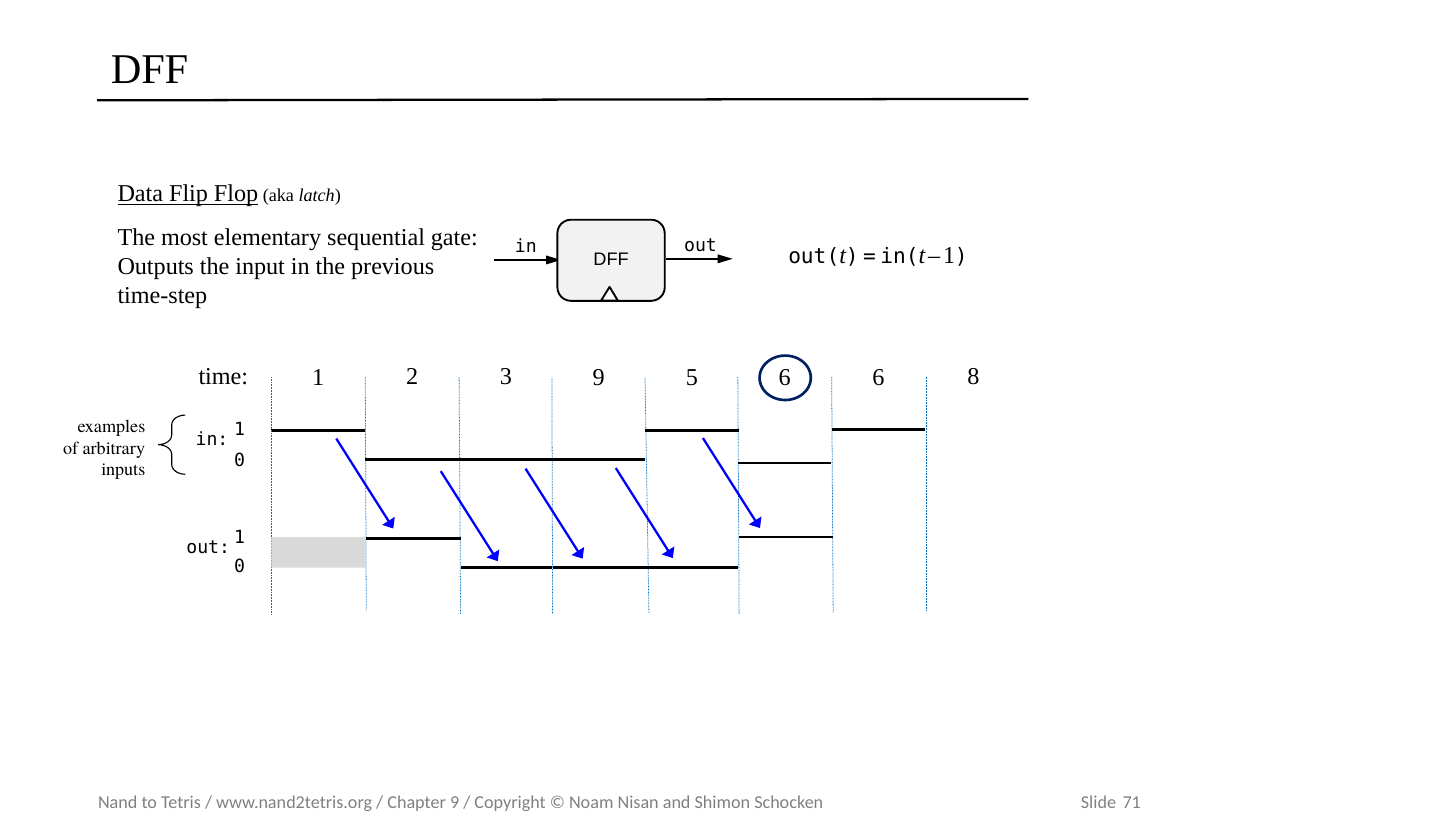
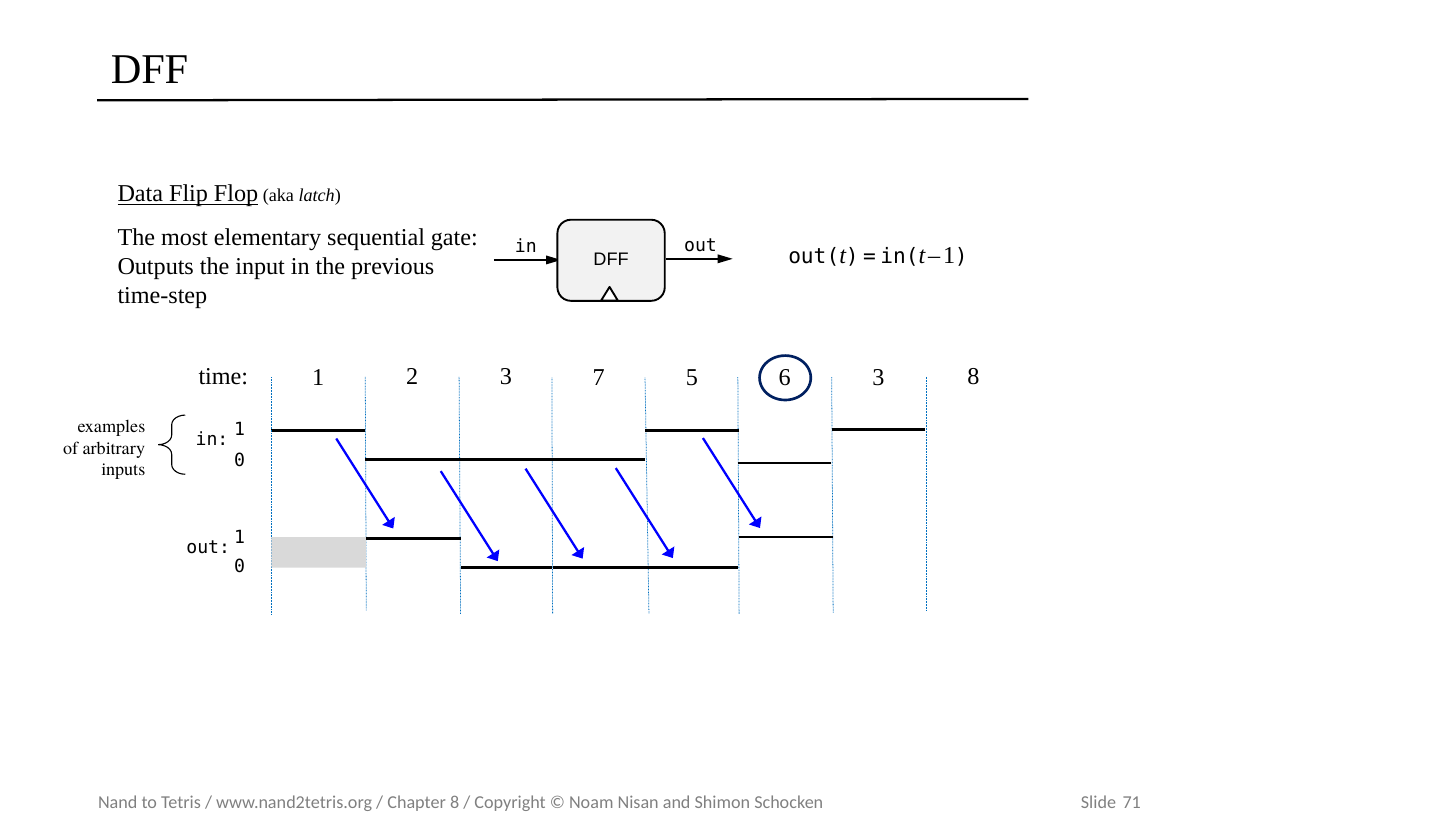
3 9: 9 -> 7 (599, 378)
6 6: 6 -> 3 (878, 377)
9: 9 -> 8 (455, 803)
